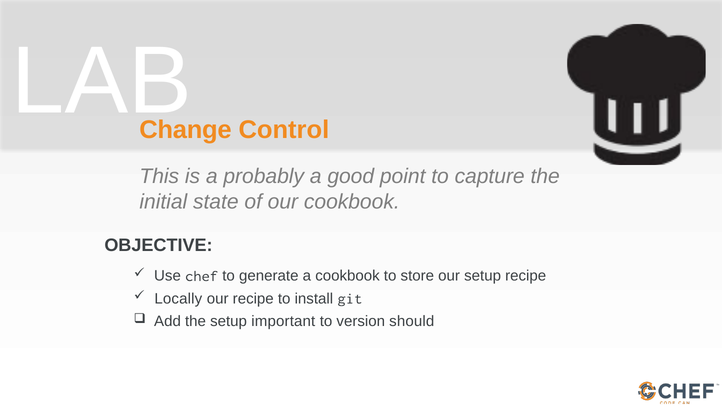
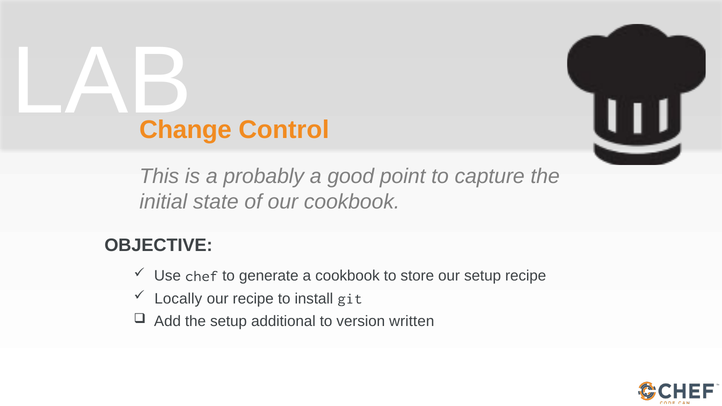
important: important -> additional (283, 321)
should: should -> written (412, 321)
